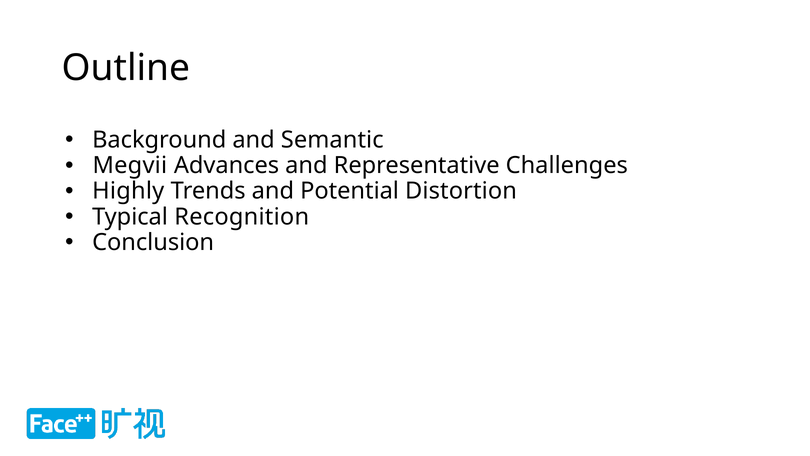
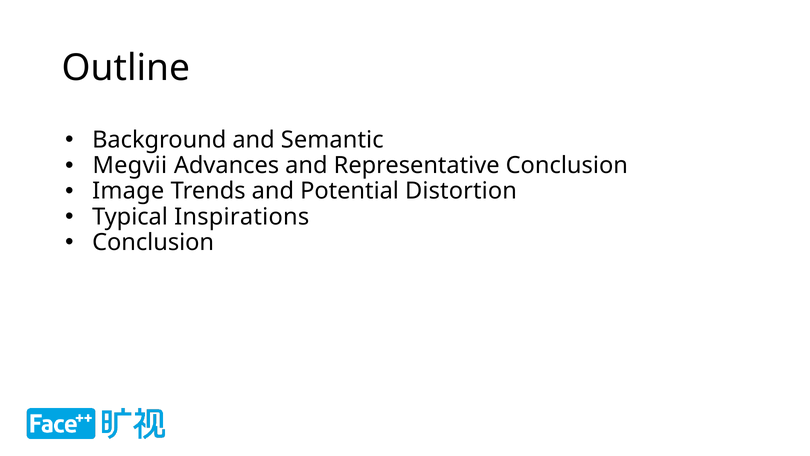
Representative Challenges: Challenges -> Conclusion (567, 166)
Highly: Highly -> Image (128, 191)
Recognition: Recognition -> Inspirations (242, 217)
